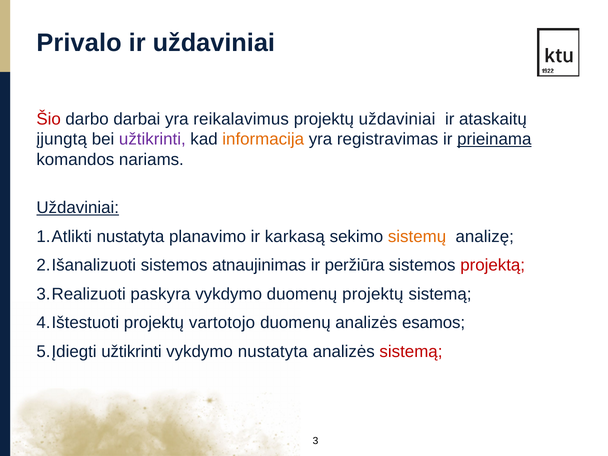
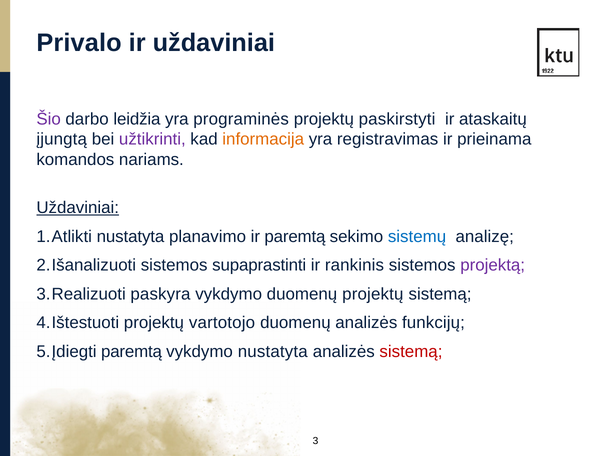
Šio colour: red -> purple (49, 119)
darbai: darbai -> leidžia (137, 119)
reikalavimus: reikalavimus -> programinės (241, 119)
projektų uždaviniai: uždaviniai -> paskirstyti (397, 119)
prieinama underline: present -> none (494, 139)
ir karkasą: karkasą -> paremtą (295, 237)
sistemų colour: orange -> blue (417, 237)
atnaujinimas: atnaujinimas -> supaprastinti (259, 265)
peržiūra: peržiūra -> rankinis (354, 265)
projektą colour: red -> purple (493, 265)
esamos: esamos -> funkcijų (433, 323)
užtikrinti: užtikrinti -> paremtą (132, 351)
